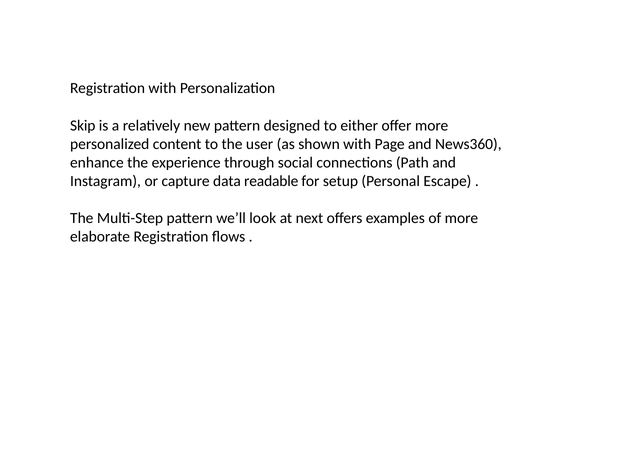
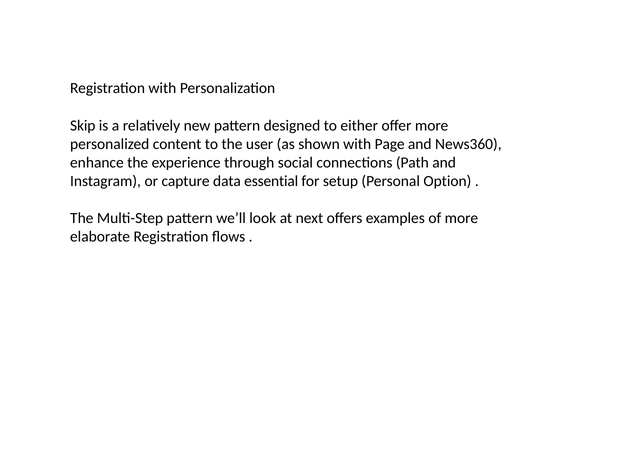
readable: readable -> essential (271, 181)
Escape: Escape -> Option (447, 181)
